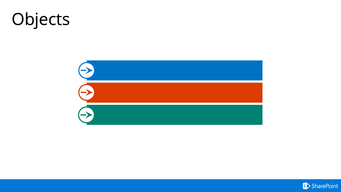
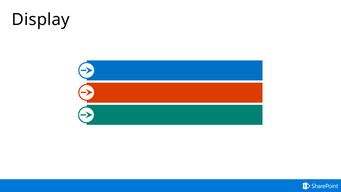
Objects: Objects -> Display (41, 20)
